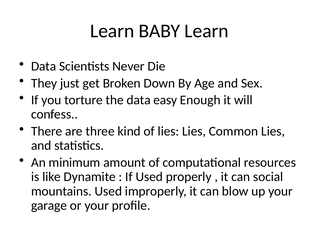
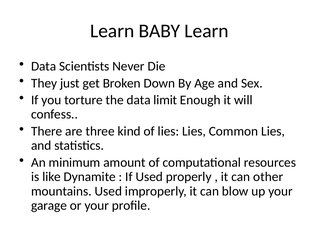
easy: easy -> limit (165, 100)
social: social -> other (268, 177)
